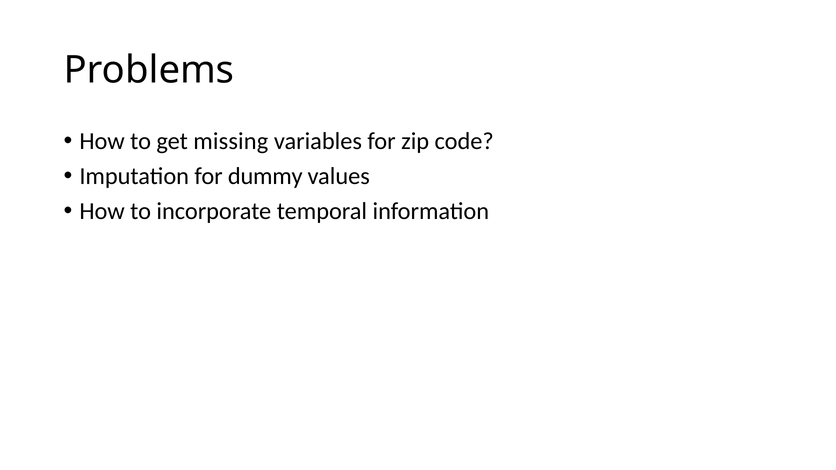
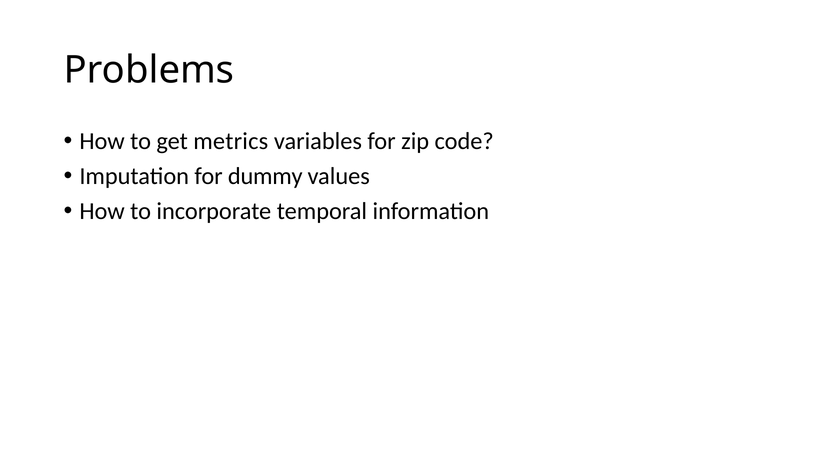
missing: missing -> metrics (231, 141)
